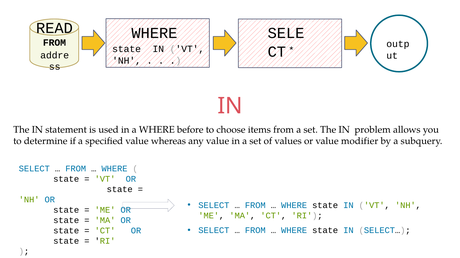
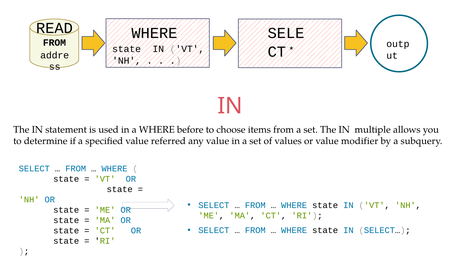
problem: problem -> multiple (373, 130)
whereas: whereas -> referred (168, 141)
